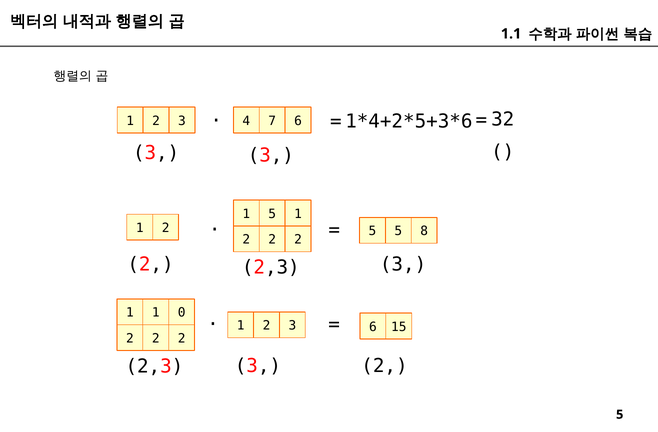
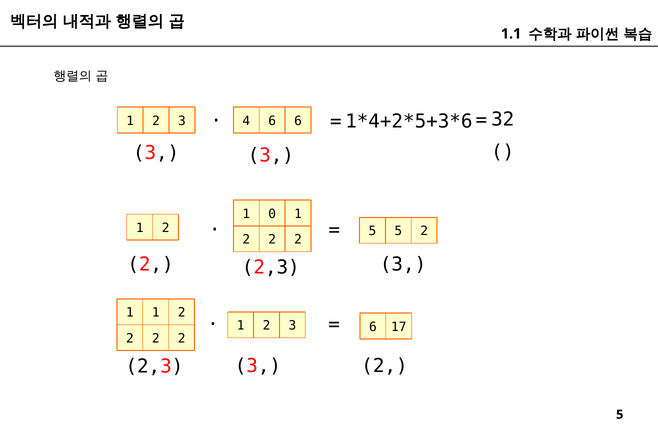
4 7: 7 -> 6 (272, 121)
1 5: 5 -> 0 (272, 214)
5 8: 8 -> 2 (424, 231)
1 1 0: 0 -> 2 (182, 313)
15: 15 -> 17 (399, 327)
